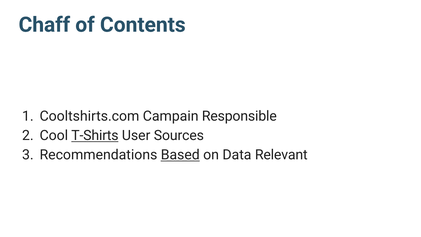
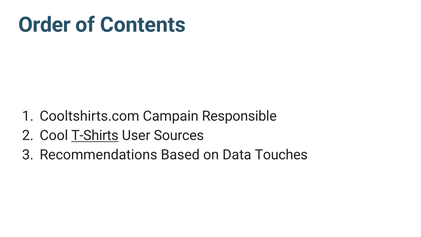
Chaff: Chaff -> Order (44, 25)
Based underline: present -> none (180, 155)
Relevant: Relevant -> Touches (281, 155)
